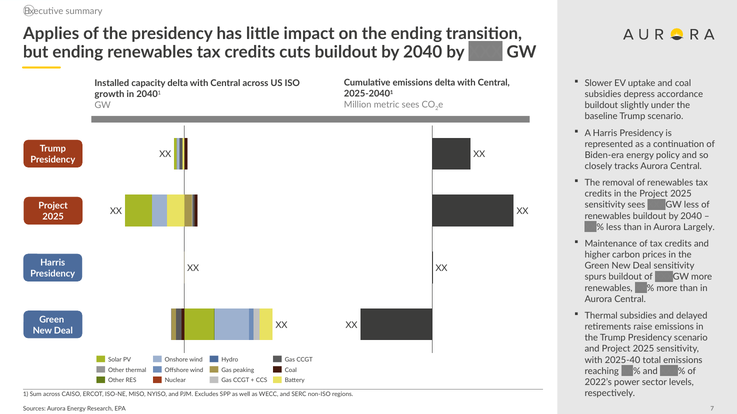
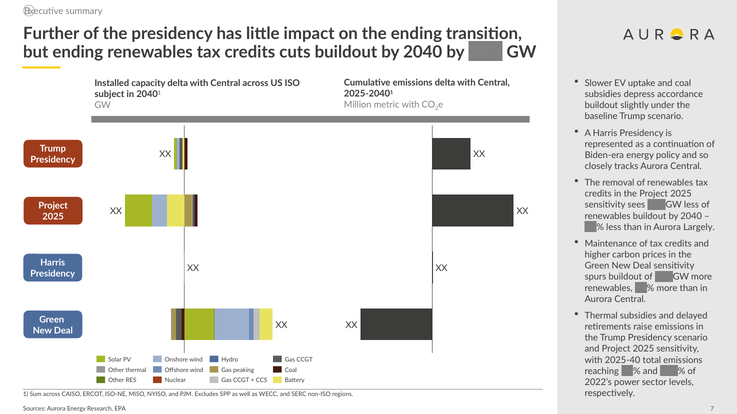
Applies: Applies -> Further (51, 34)
growth: growth -> subject (109, 94)
metric sees: sees -> with (411, 105)
